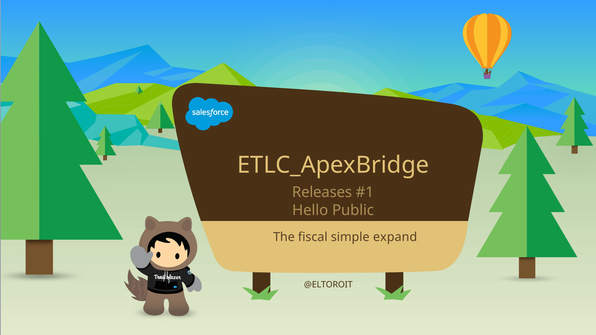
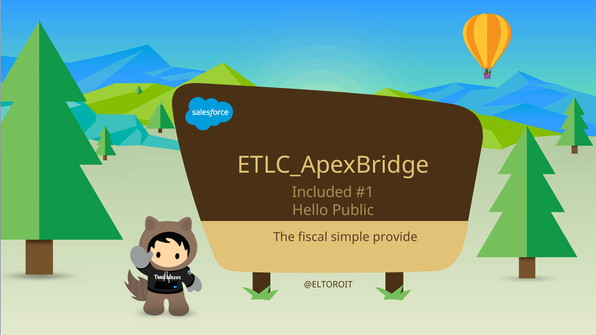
Releases: Releases -> Included (322, 193)
expand: expand -> provide (395, 237)
